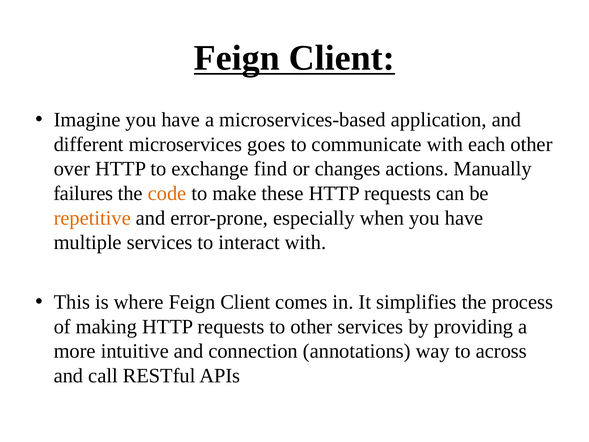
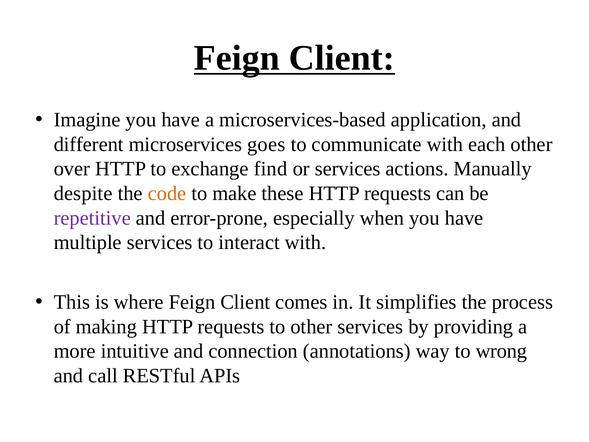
or changes: changes -> services (348, 169)
failures: failures -> despite (83, 193)
repetitive colour: orange -> purple (92, 218)
across: across -> wrong (501, 351)
